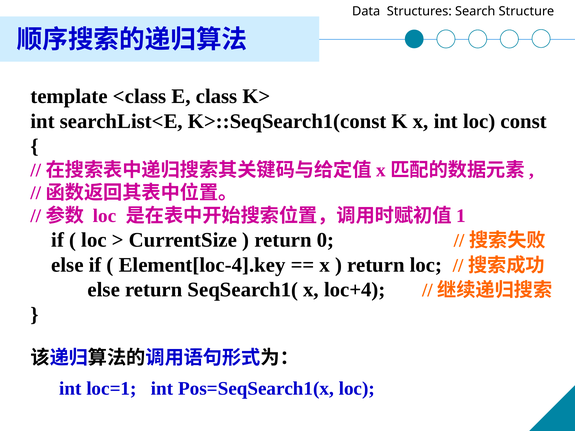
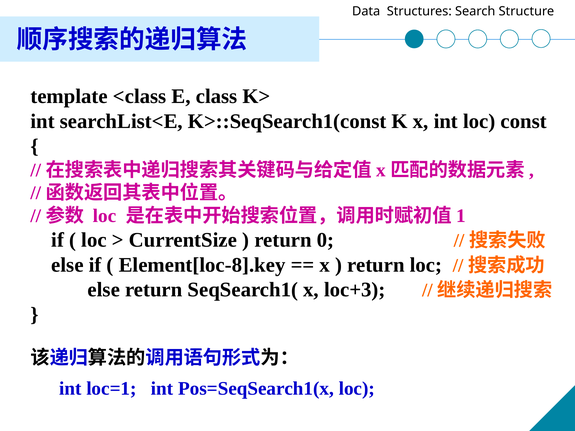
Element[loc-4].key: Element[loc-4].key -> Element[loc-8].key (202, 265)
loc+4: loc+4 -> loc+3 (355, 290)
